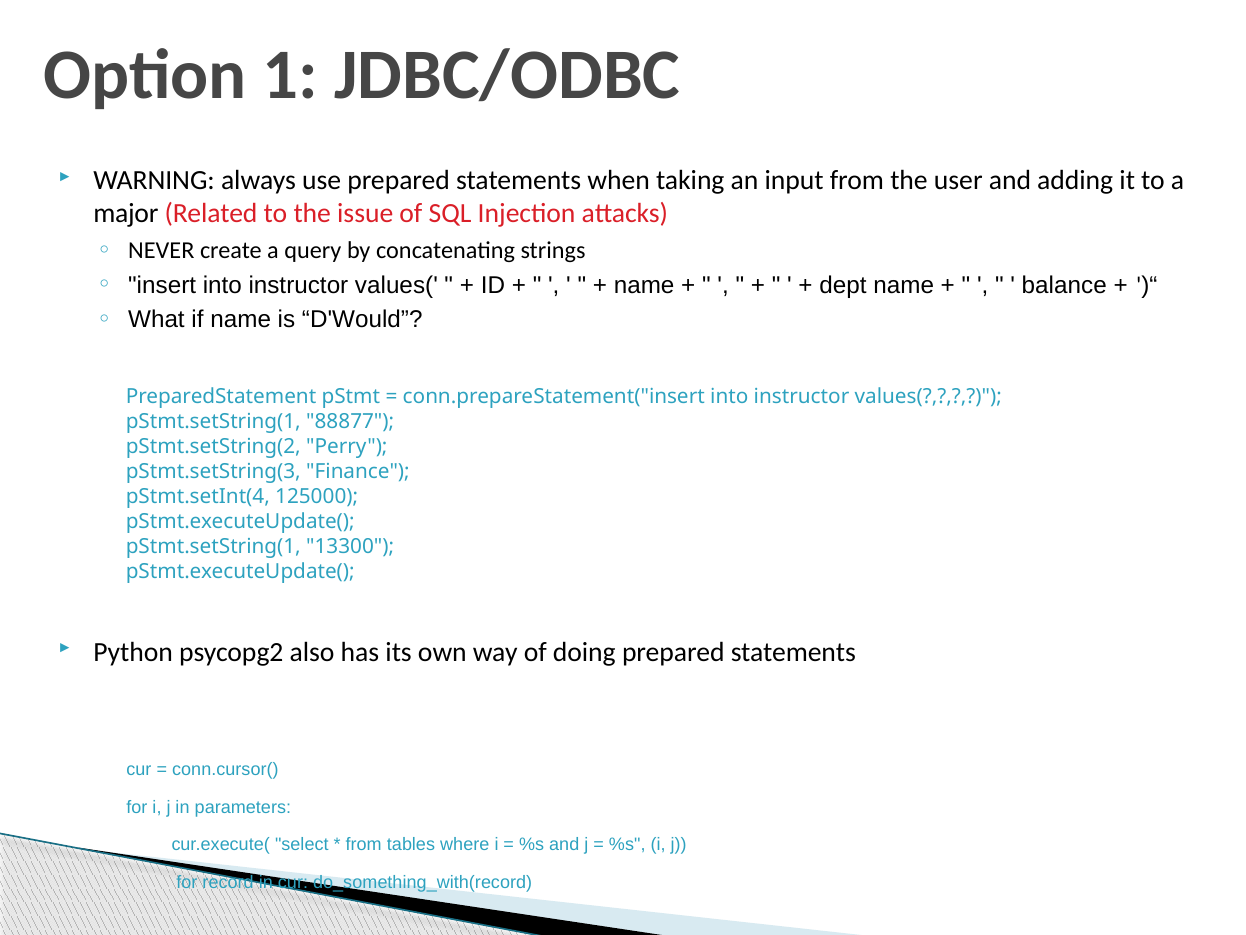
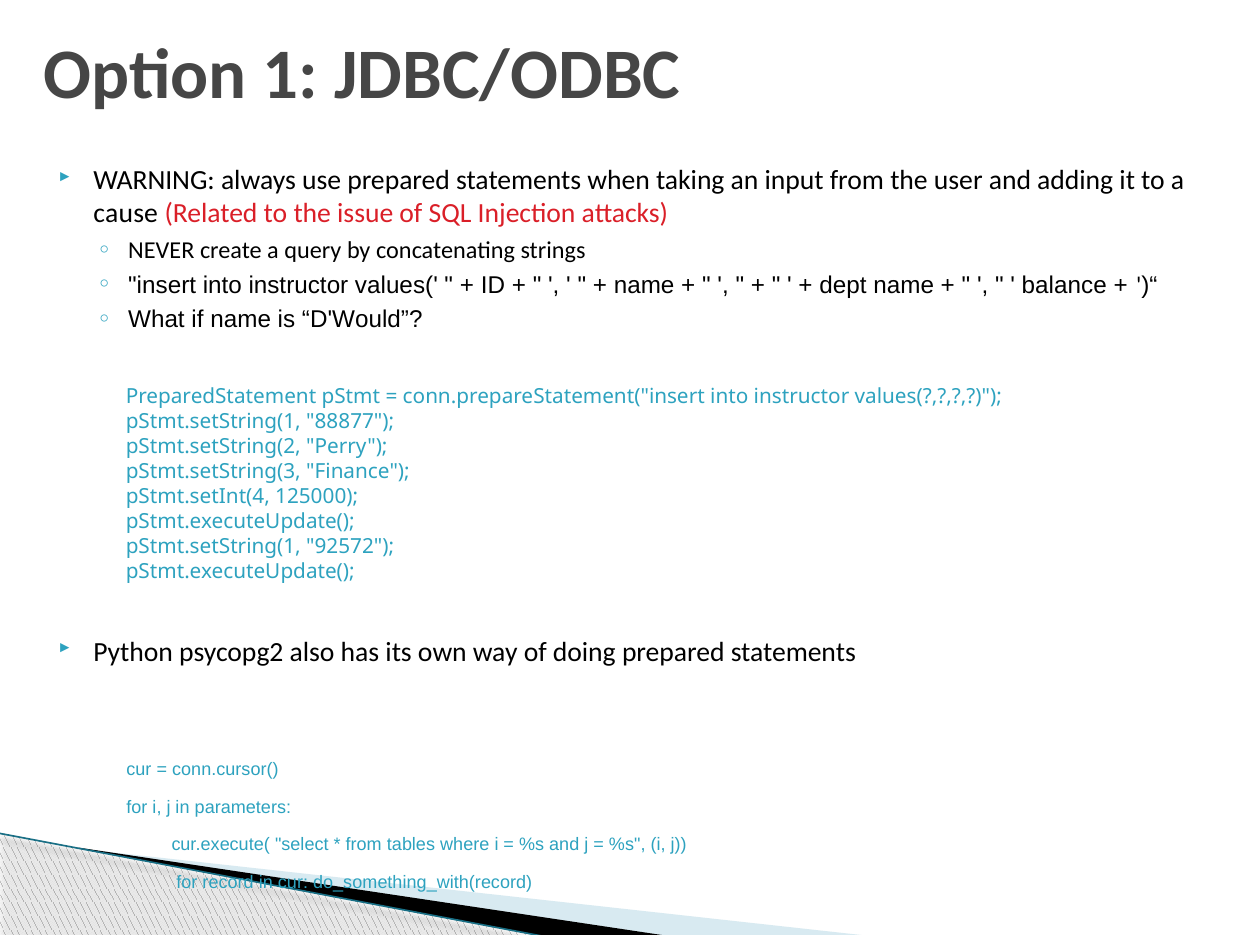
major: major -> cause (126, 214)
13300: 13300 -> 92572 (350, 546)
